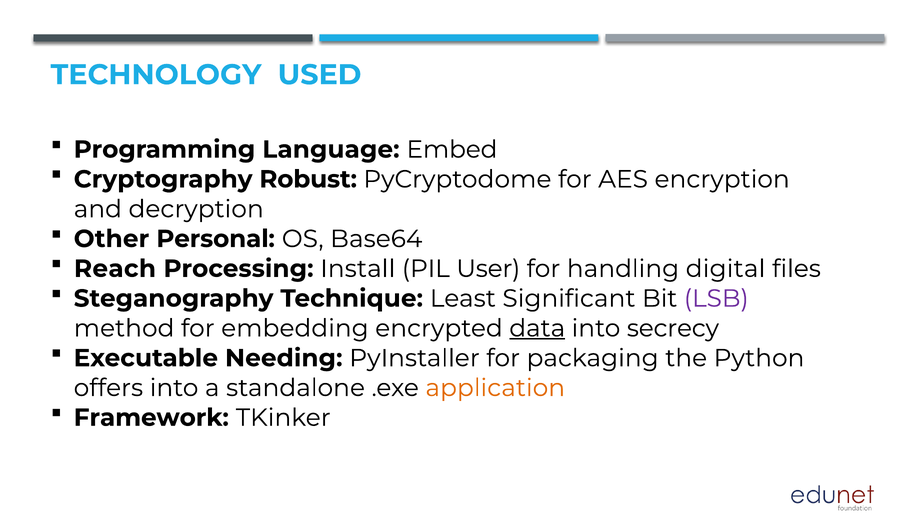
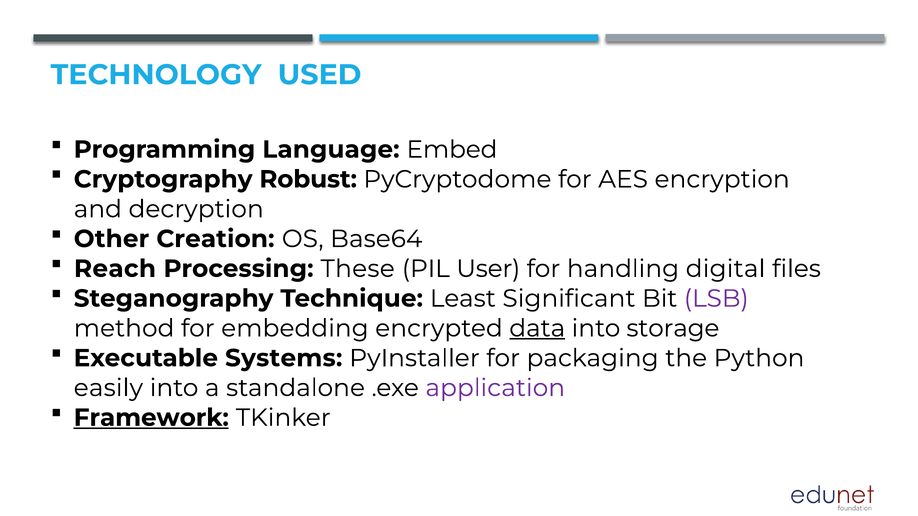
Personal: Personal -> Creation (215, 239)
Install: Install -> These (358, 269)
secrecy: secrecy -> storage (673, 329)
Needing: Needing -> Systems (284, 358)
offers: offers -> easily (108, 388)
application colour: orange -> purple (495, 388)
Framework underline: none -> present (151, 418)
